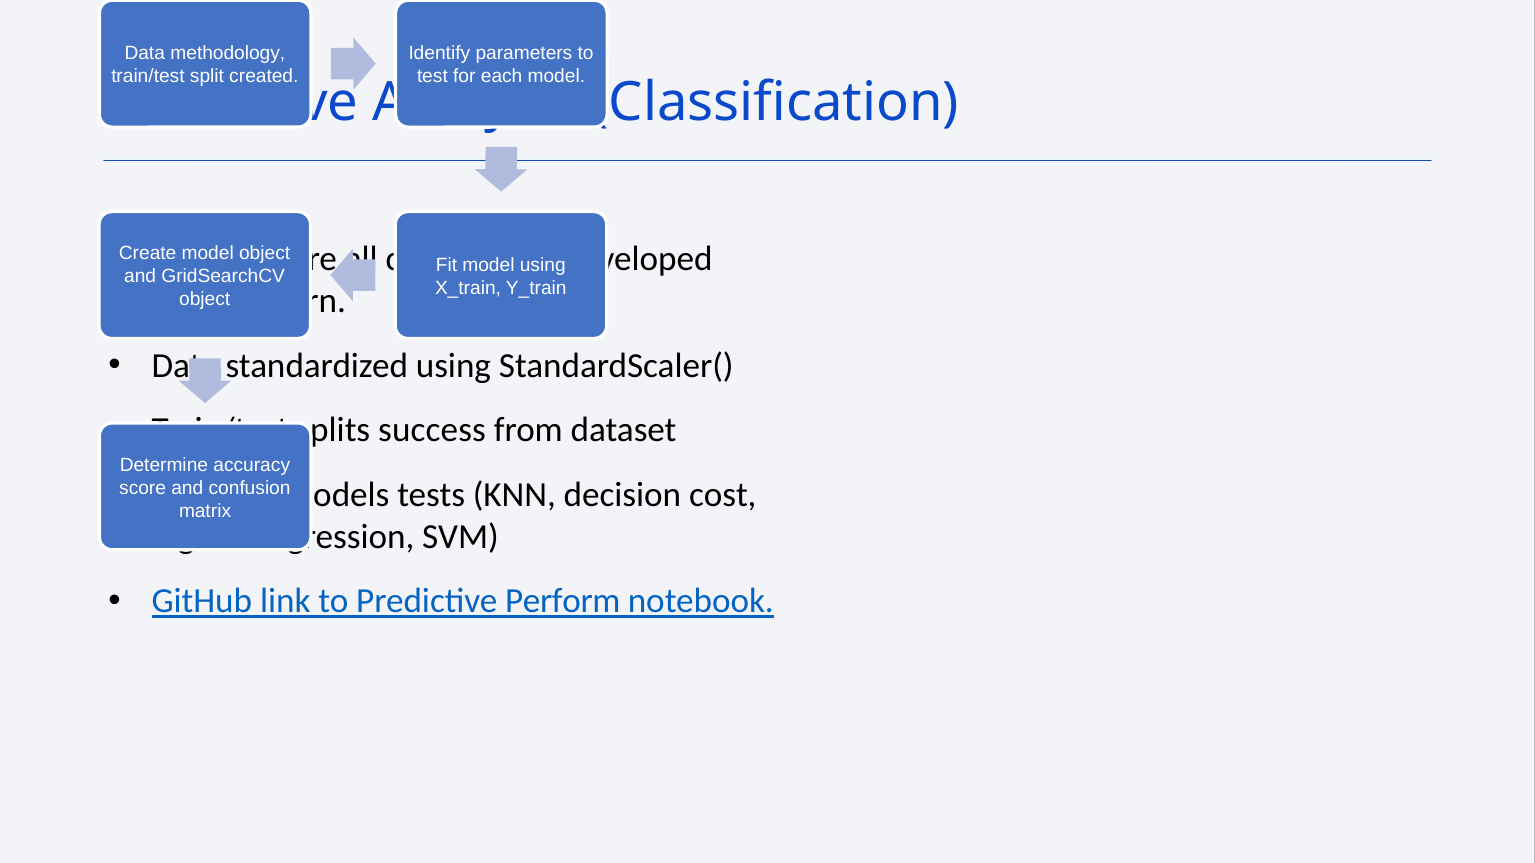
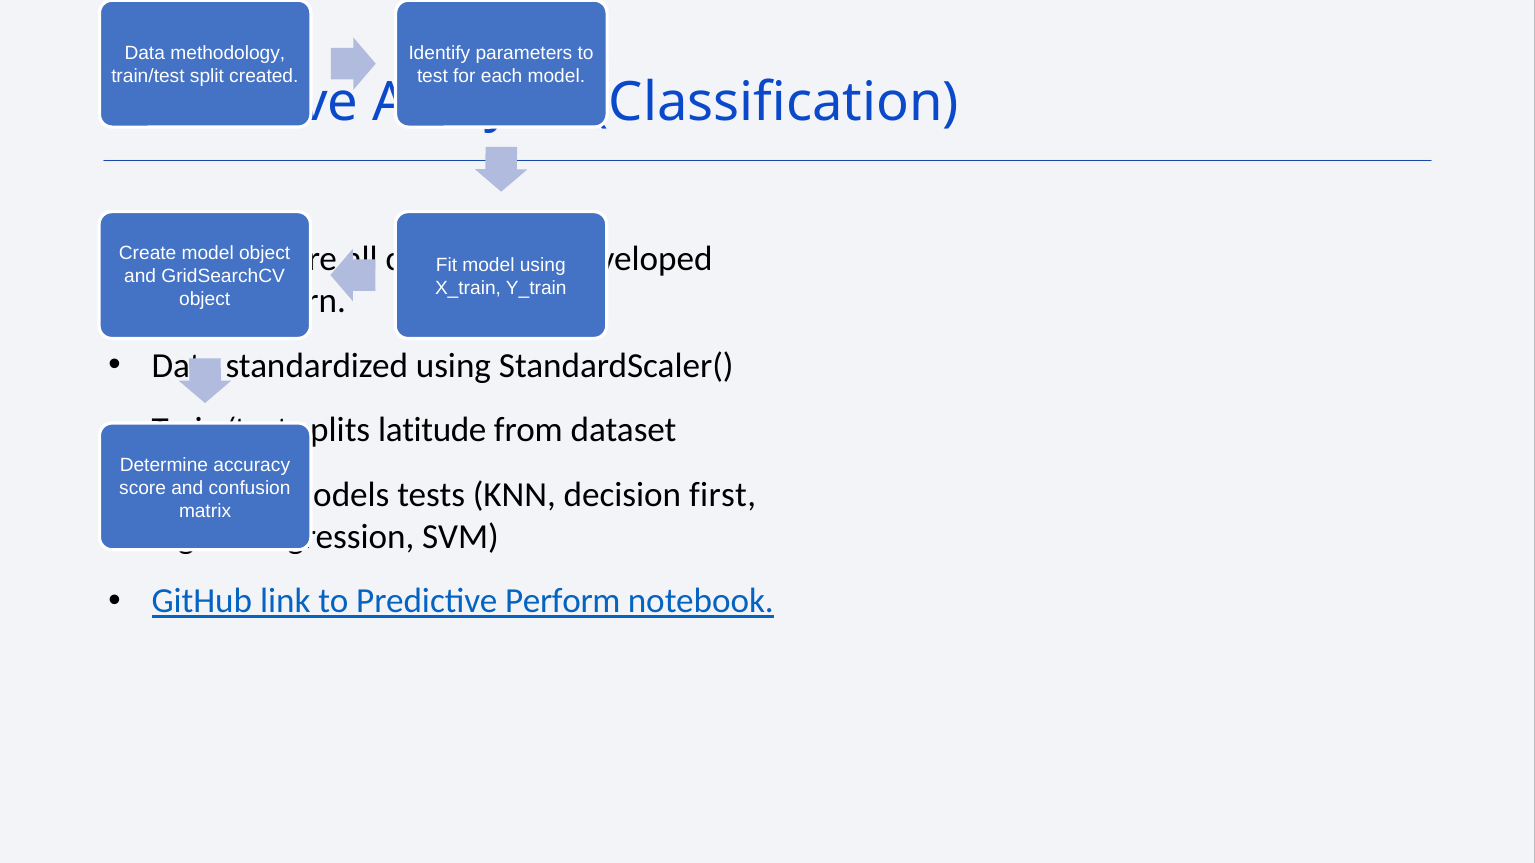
success: success -> latitude (432, 430)
cost: cost -> first (723, 495)
